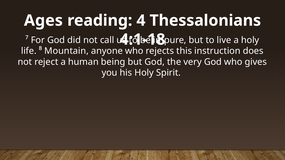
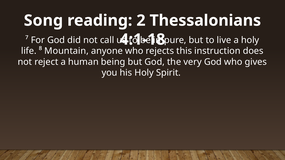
Ages: Ages -> Song (43, 21)
4: 4 -> 2 (141, 21)
